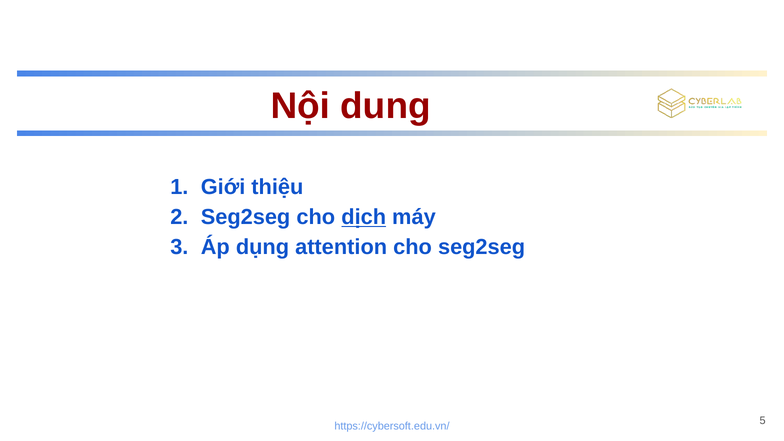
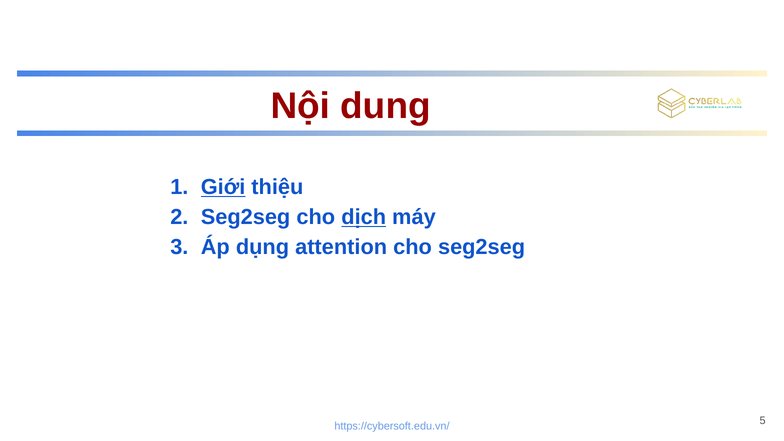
Giới underline: none -> present (223, 187)
